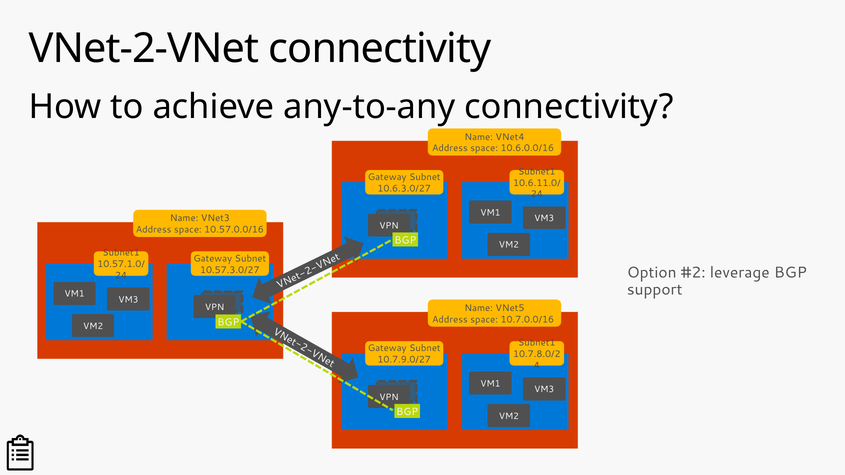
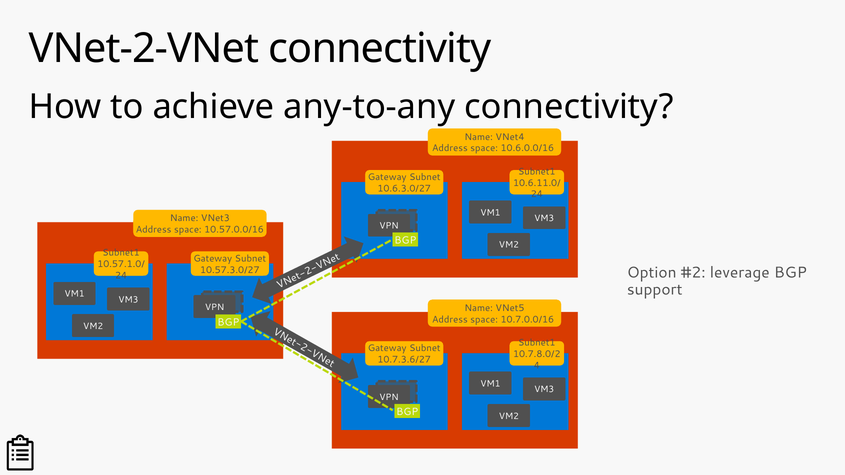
10.7.9.0/27: 10.7.9.0/27 -> 10.7.3.6/27 (404, 360)
